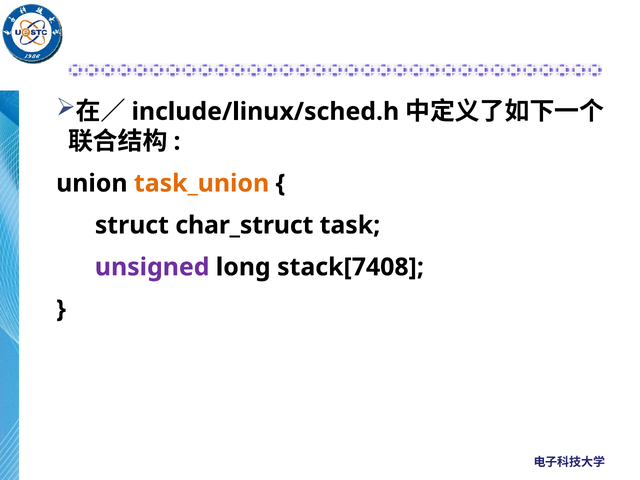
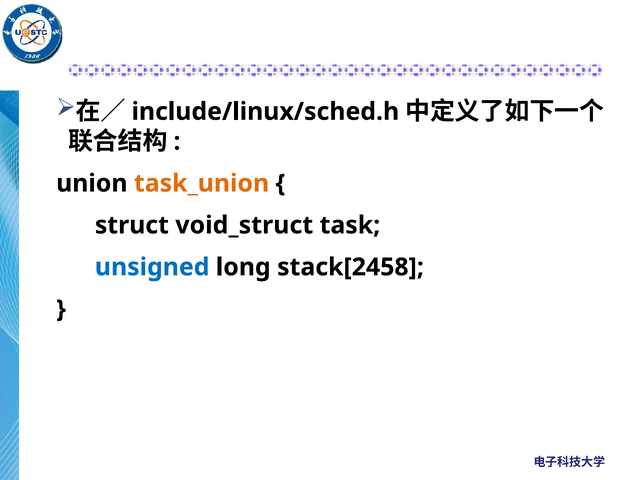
char_struct: char_struct -> void_struct (244, 225)
unsigned colour: purple -> blue (152, 267)
stack[7408: stack[7408 -> stack[2458 (351, 267)
